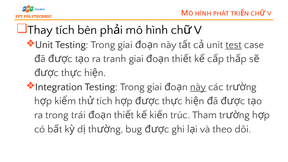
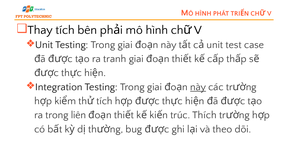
test underline: present -> none (234, 45)
trái: trái -> liên (78, 115)
Tham: Tham -> Thích (204, 115)
